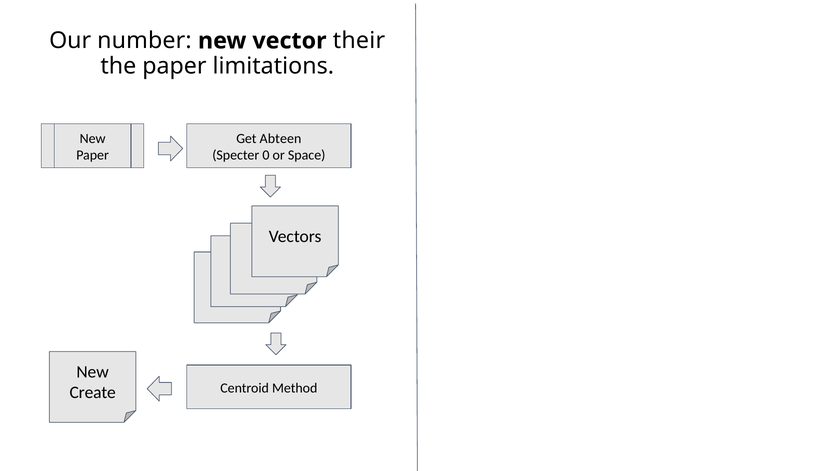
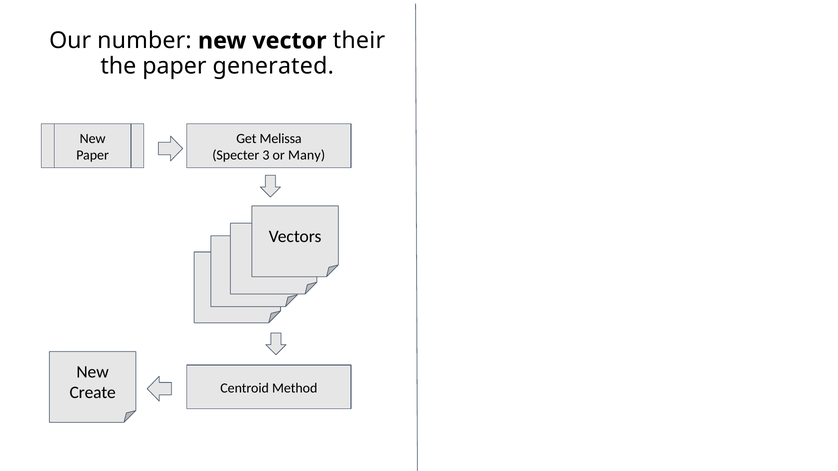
limitations: limitations -> generated (273, 66)
Abteen: Abteen -> Melissa (281, 139)
0: 0 -> 3 (266, 155)
Space: Space -> Many (307, 155)
